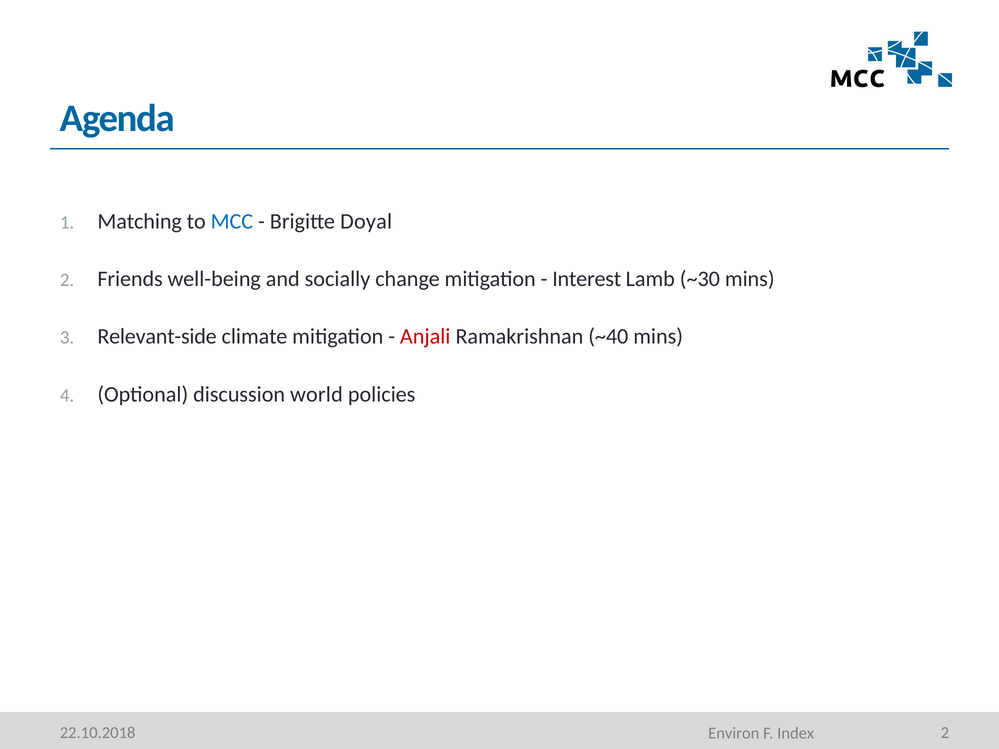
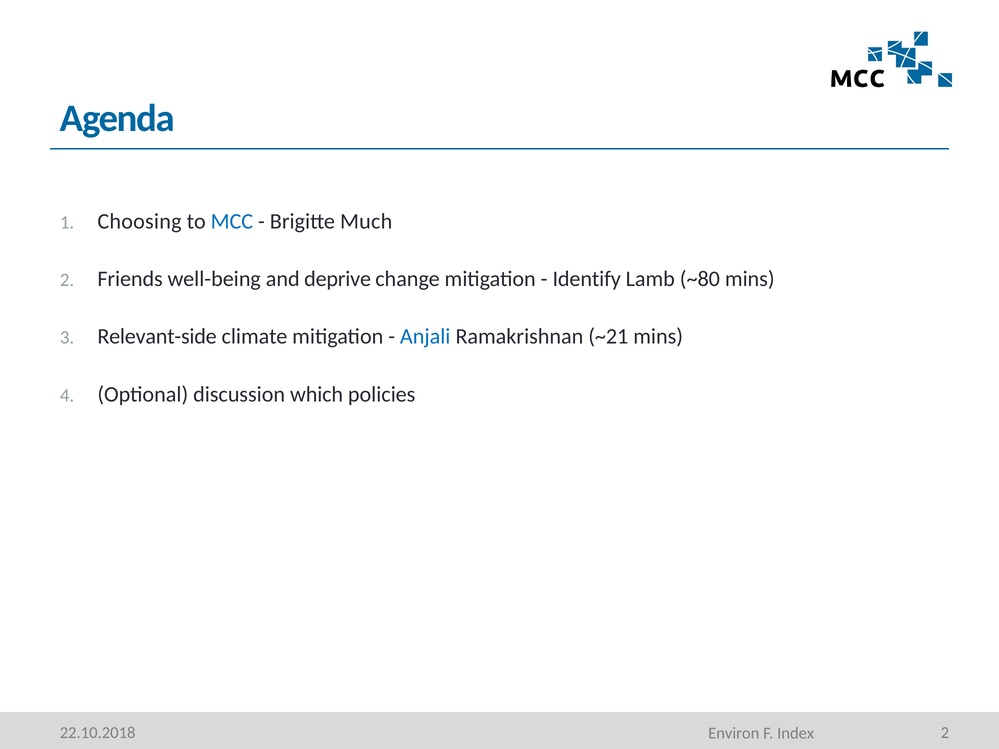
Matching: Matching -> Choosing (139, 221)
Doyal: Doyal -> Much (366, 221)
socially: socially -> deprive (338, 279)
Interest: Interest -> Identify (587, 279)
~30: ~30 -> ~80 (700, 279)
Anjali colour: red -> blue (425, 337)
~40: ~40 -> ~21 (608, 337)
world: world -> which (317, 394)
